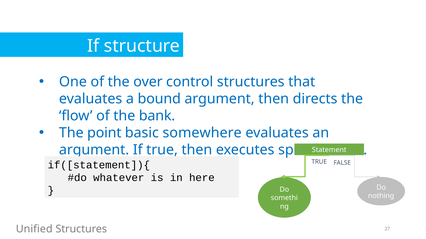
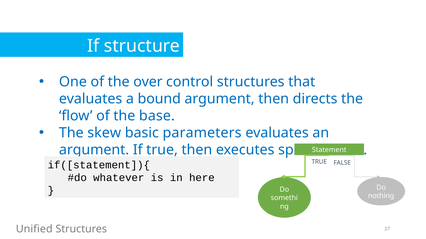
bank: bank -> base (157, 116)
point: point -> skew (104, 133)
somewhere: somewhere -> parameters (202, 133)
